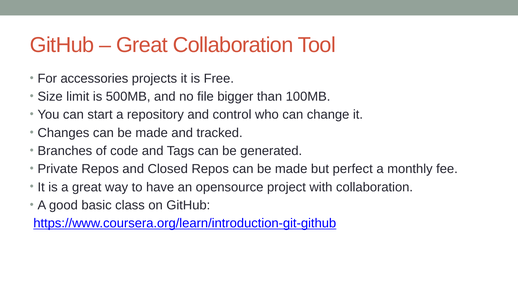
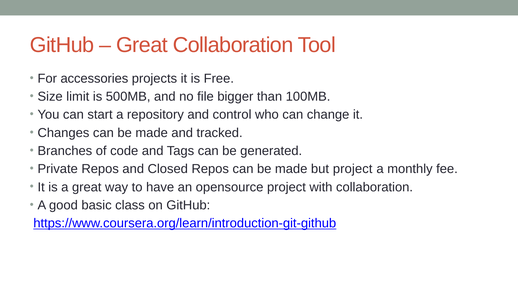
but perfect: perfect -> project (353, 169)
